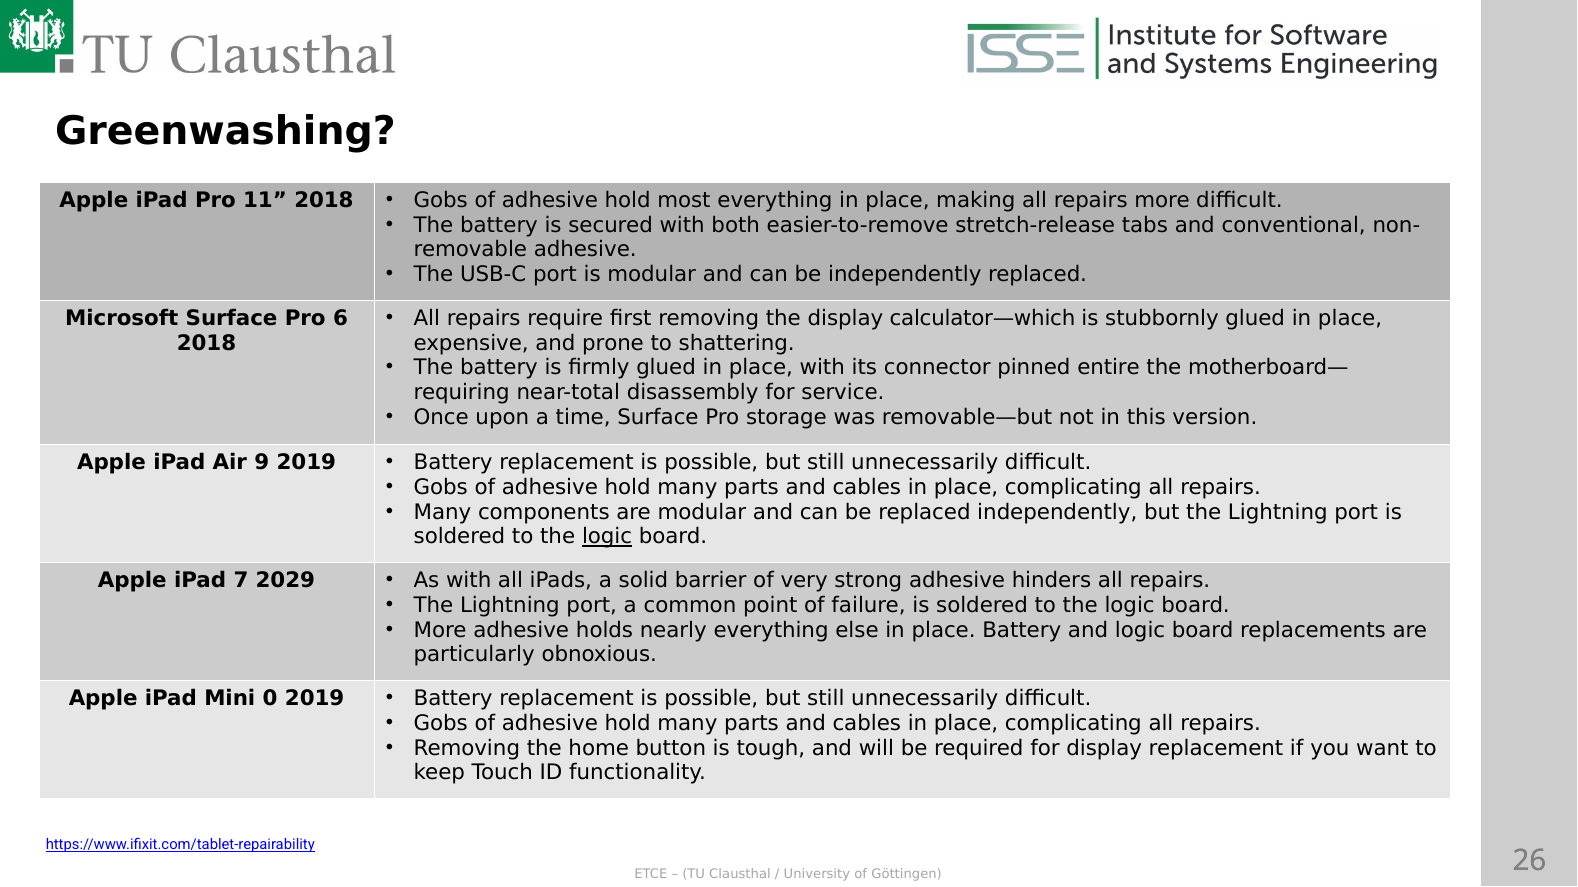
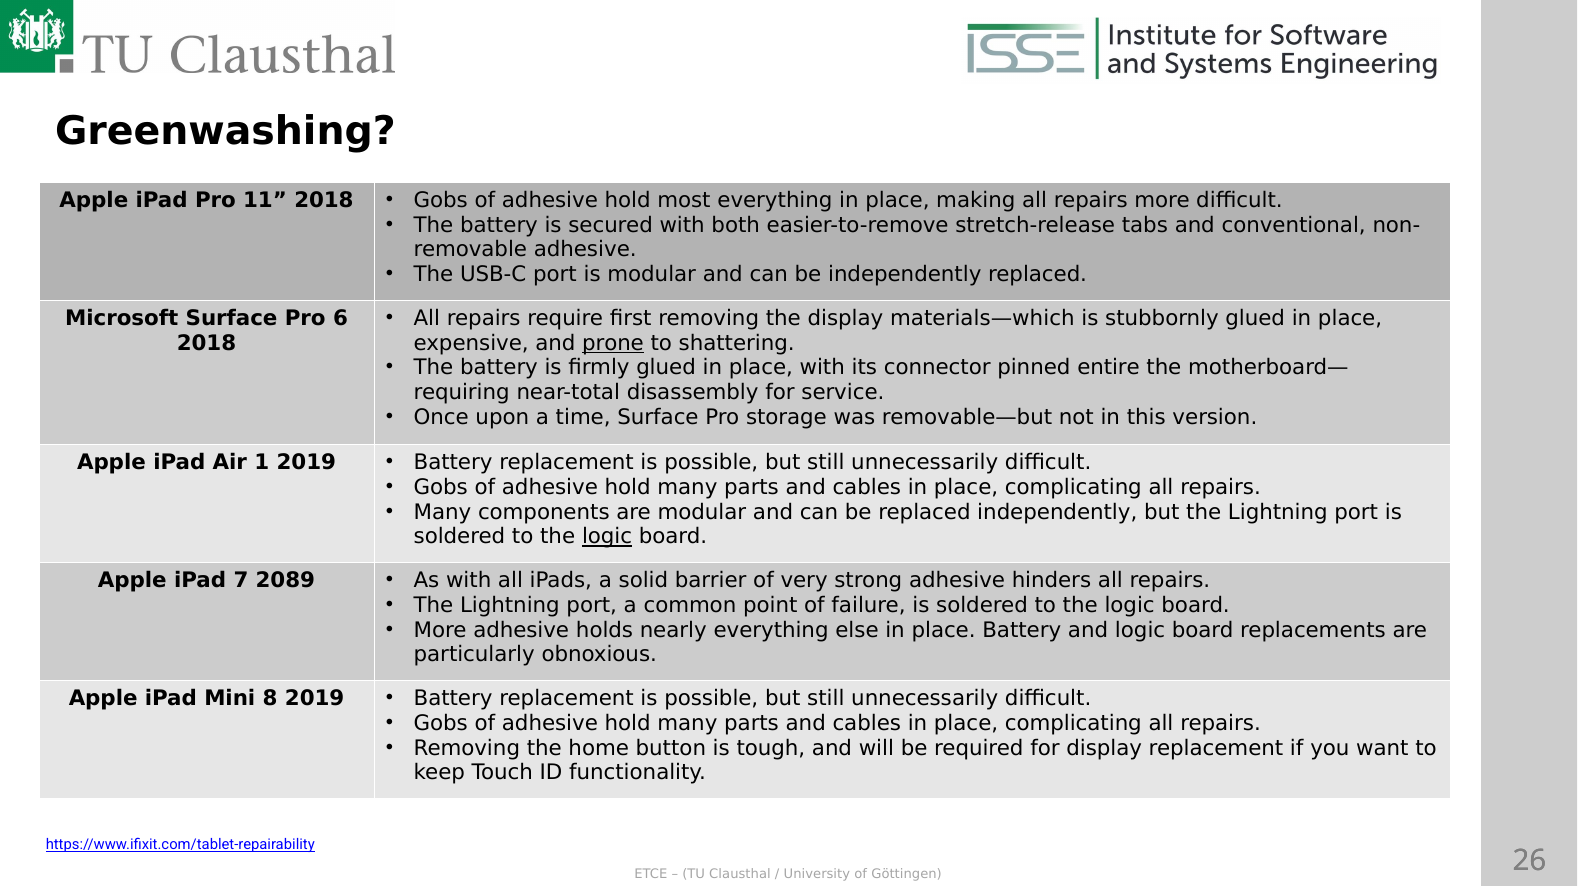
calculator—which: calculator—which -> materials—which (982, 319)
prone underline: none -> present (613, 344)
9: 9 -> 1 (262, 463)
2029: 2029 -> 2089 (285, 581)
0: 0 -> 8 (270, 699)
